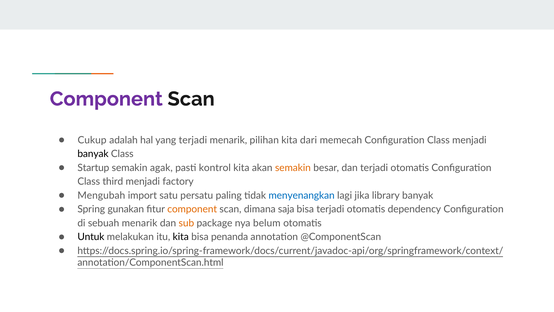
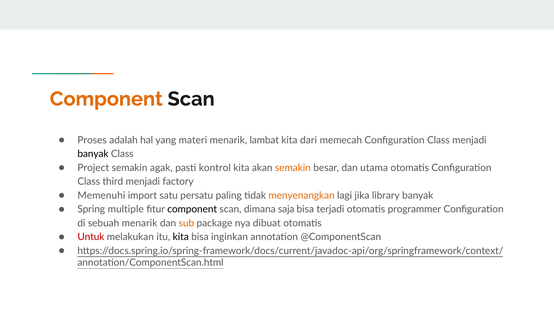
Component colour: purple -> orange (106, 99)
Cukup: Cukup -> Proses (92, 140)
yang terjadi: terjadi -> materi (193, 140)
pilihan: pilihan -> lambat (264, 140)
Startup: Startup -> Project (93, 168)
dan terjadi: terjadi -> utama (374, 168)
Mengubah: Mengubah -> Memenuhi (101, 195)
menyenangkan colour: blue -> orange (302, 195)
gunakan: gunakan -> multiple (126, 209)
component colour: orange -> black (192, 209)
dependency: dependency -> programmer (414, 209)
belum: belum -> dibuat (267, 223)
Untuk colour: black -> red (91, 237)
penanda: penanda -> inginkan (230, 237)
